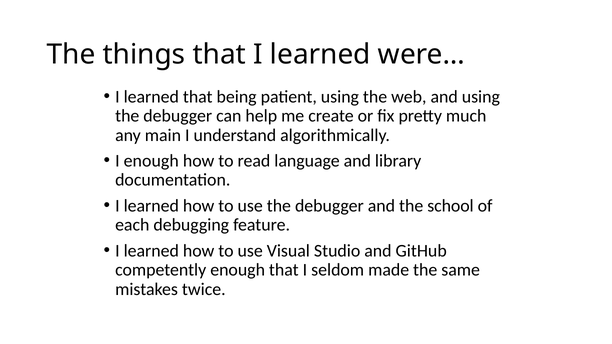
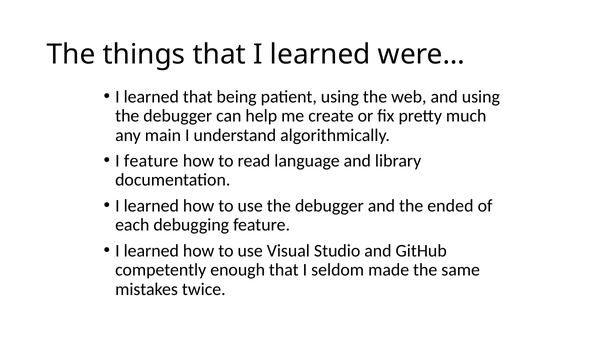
I enough: enough -> feature (151, 161)
school: school -> ended (450, 206)
